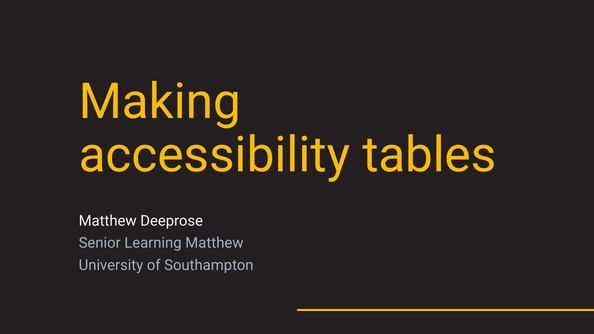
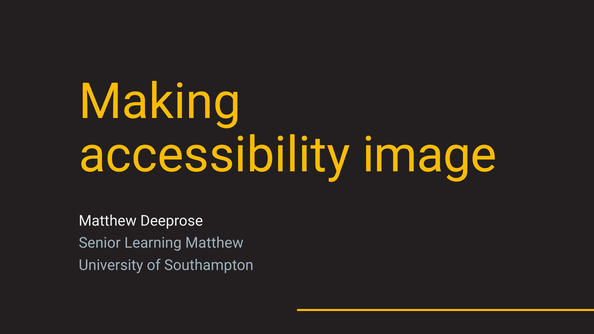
tables: tables -> image (430, 155)
